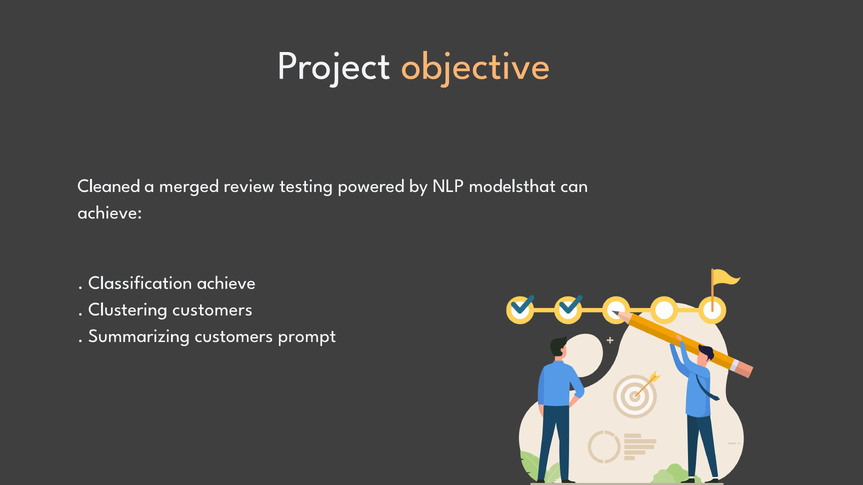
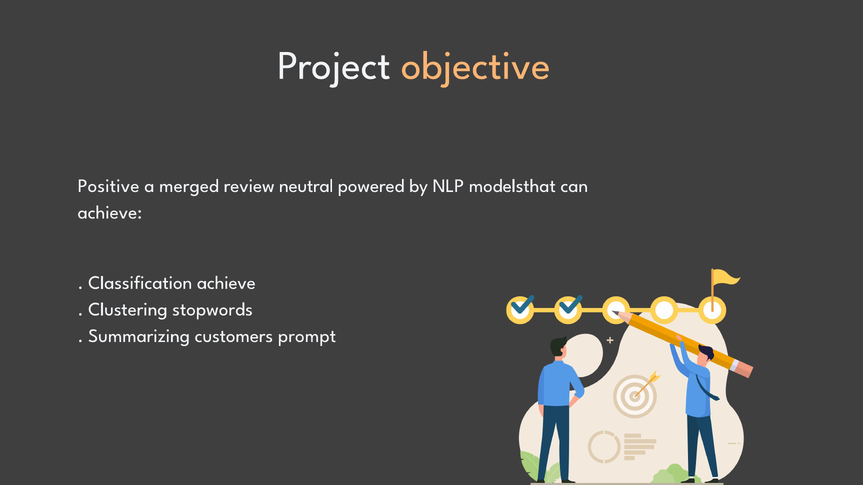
Cleaned: Cleaned -> Positive (109, 186)
testing: testing -> neutral (306, 186)
Clustering customers: customers -> stopwords (213, 309)
